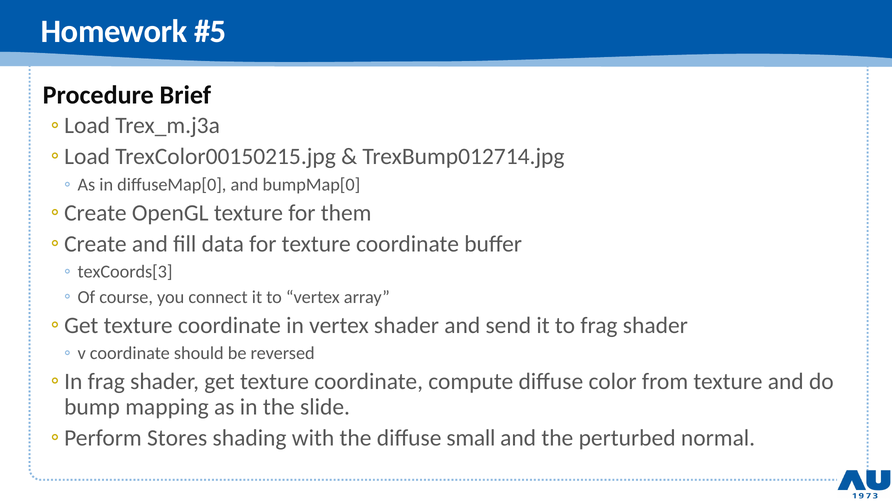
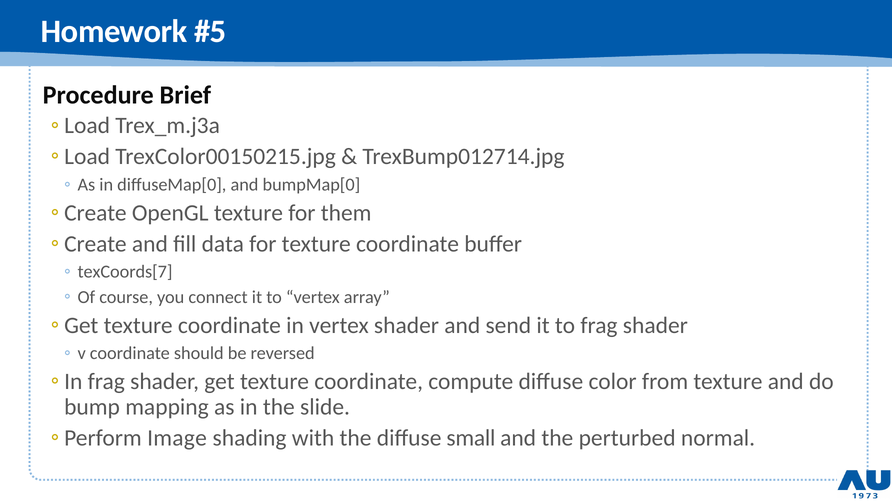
texCoords[3: texCoords[3 -> texCoords[7 (125, 272)
Stores: Stores -> Image (177, 438)
